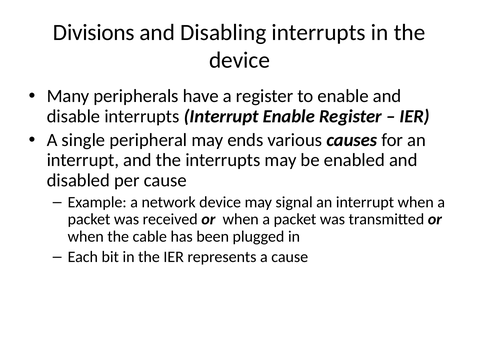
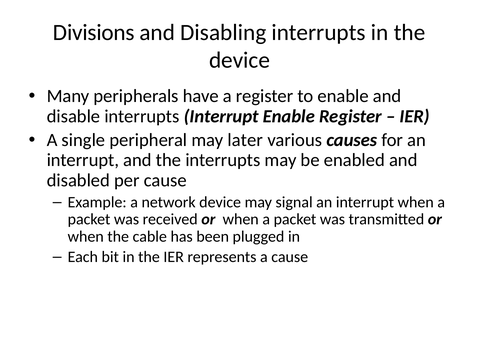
ends: ends -> later (245, 140)
